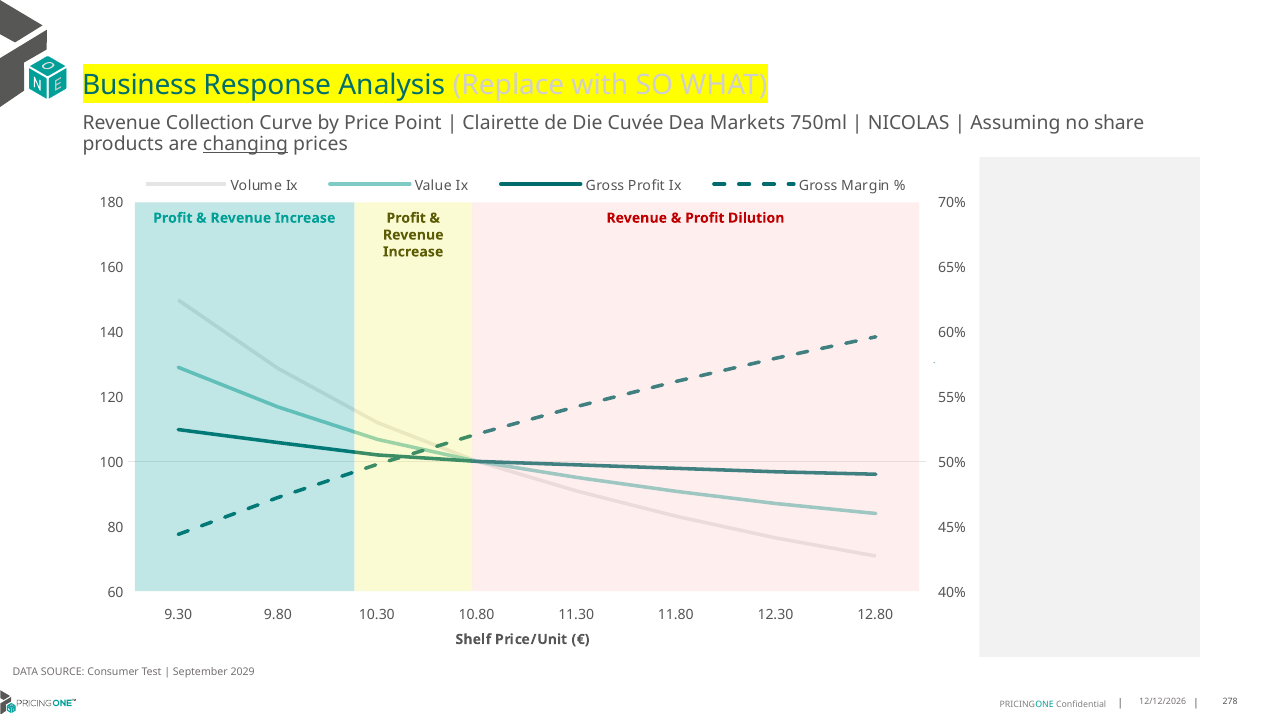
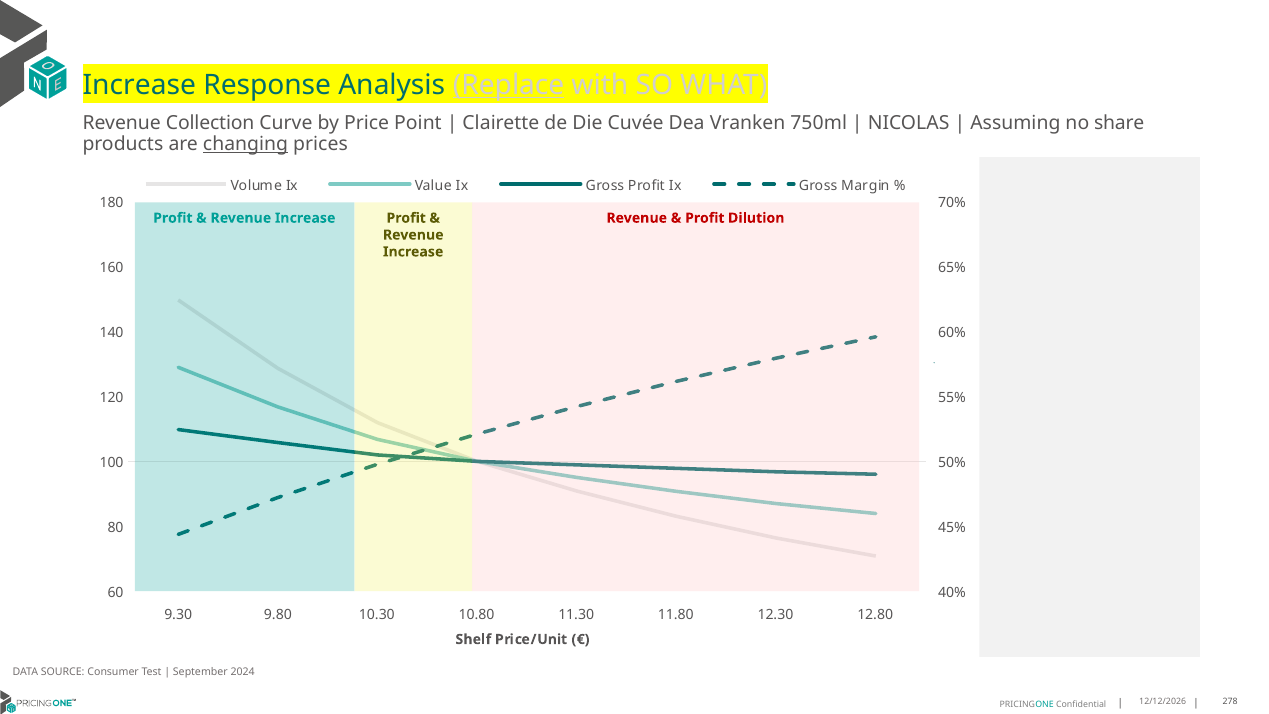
Business: Business -> Increase (139, 85)
Replace underline: none -> present (509, 85)
Markets: Markets -> Vranken (748, 123)
2029: 2029 -> 2024 (243, 672)
